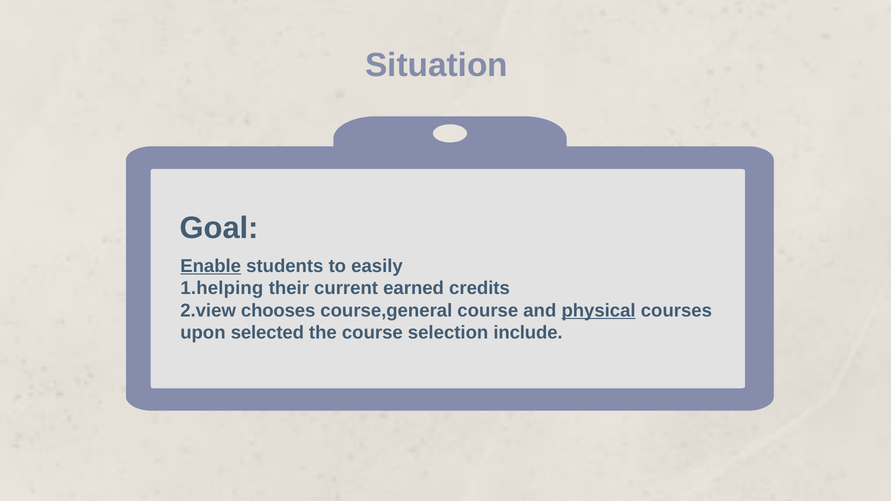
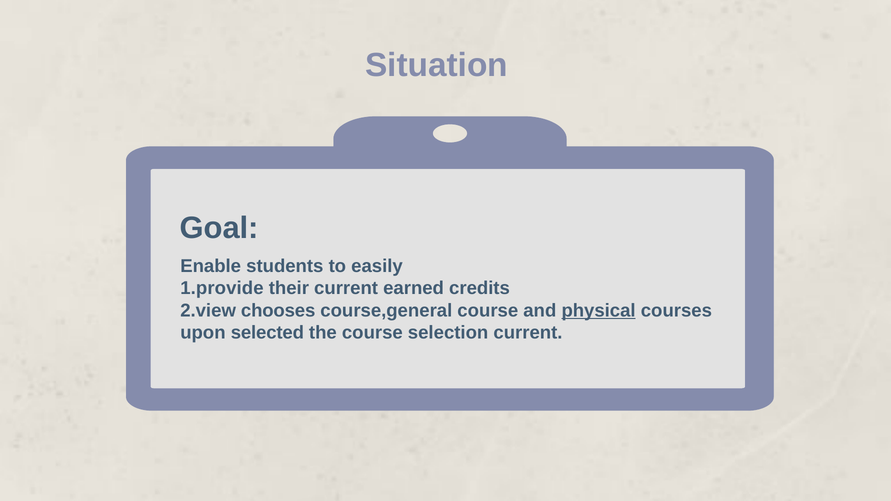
Enable underline: present -> none (211, 266)
1.helping: 1.helping -> 1.provide (222, 288)
selection include: include -> current (528, 333)
